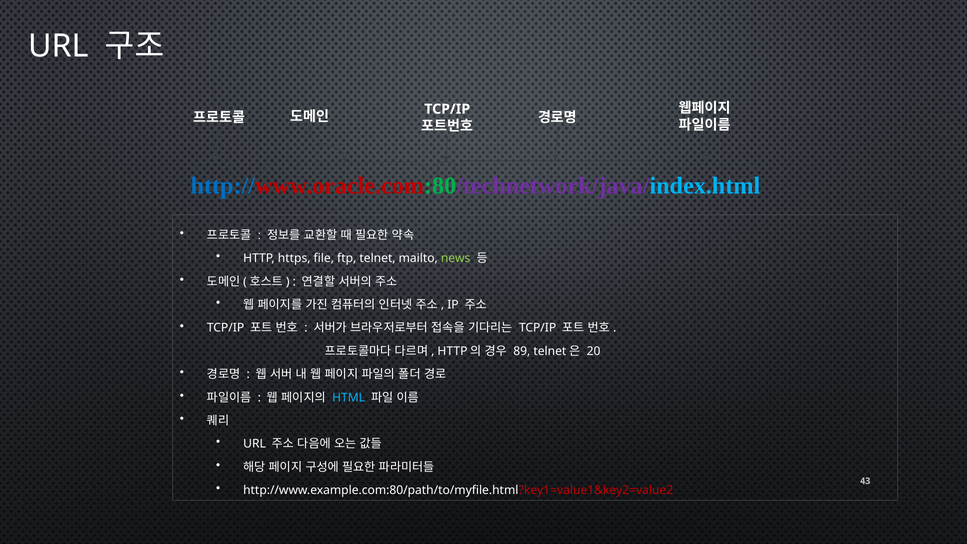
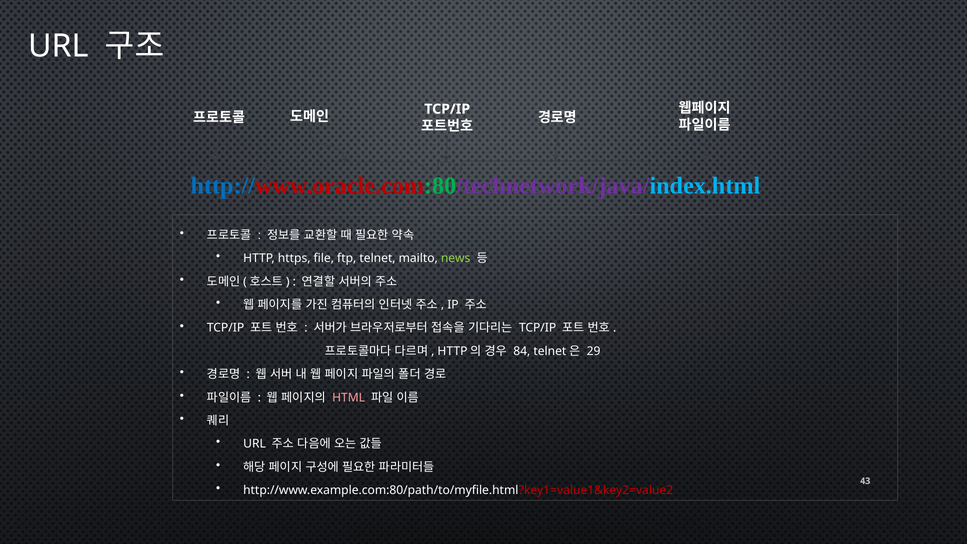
89: 89 -> 84 (522, 351)
20: 20 -> 29 (594, 351)
HTML colour: light blue -> pink (349, 397)
